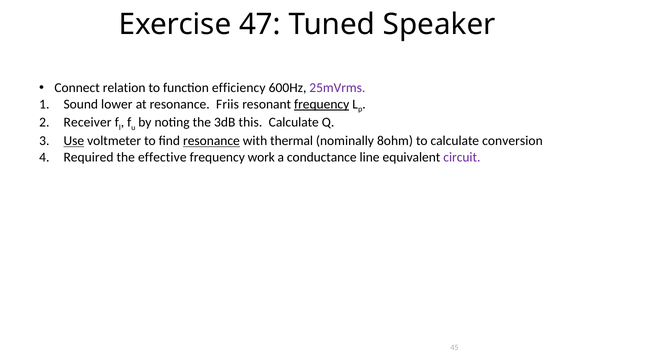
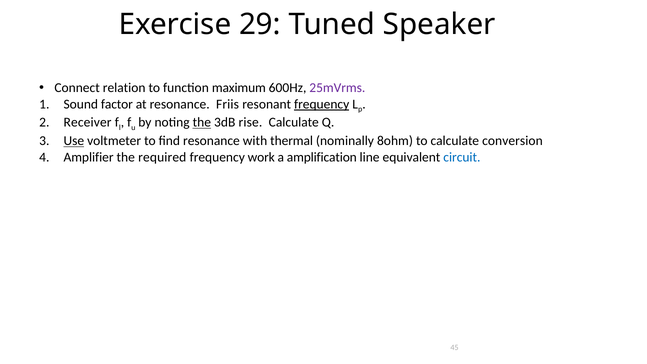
47: 47 -> 29 (260, 24)
efficiency: efficiency -> maximum (239, 88)
lower: lower -> factor (117, 104)
the underline: none -> present (202, 122)
this: this -> rise (250, 122)
resonance underline: present -> none (211, 141)
Required: Required -> Amplifier (89, 157)
effective: effective -> required (162, 157)
conductance: conductance -> amplification (322, 157)
circuit colour: purple -> blue (462, 157)
